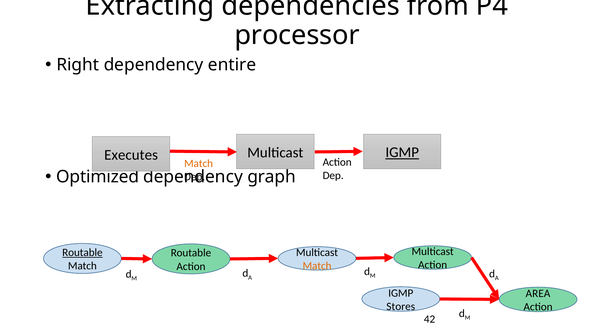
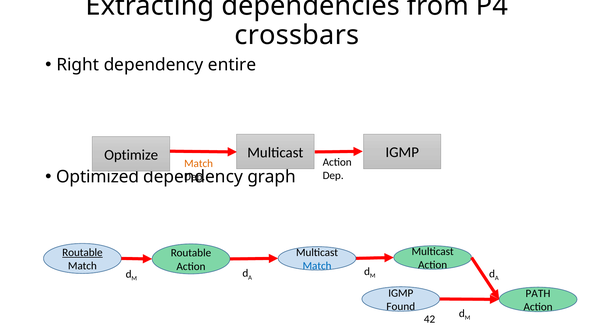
processor: processor -> crossbars (297, 35)
Executes: Executes -> Optimize (131, 155)
IGMP underline: present -> none (402, 152)
Match colour: orange -> blue (317, 266)
AREA: AREA -> PATH (538, 294)
Stores: Stores -> Found (401, 307)
